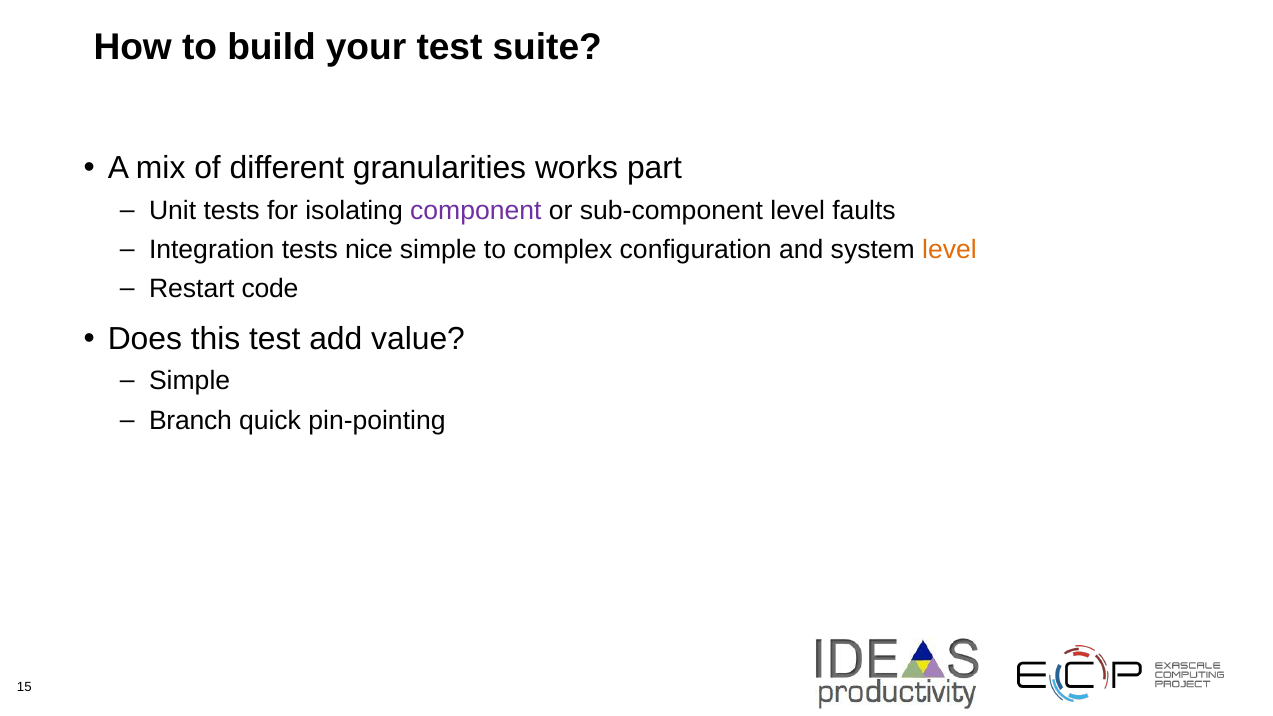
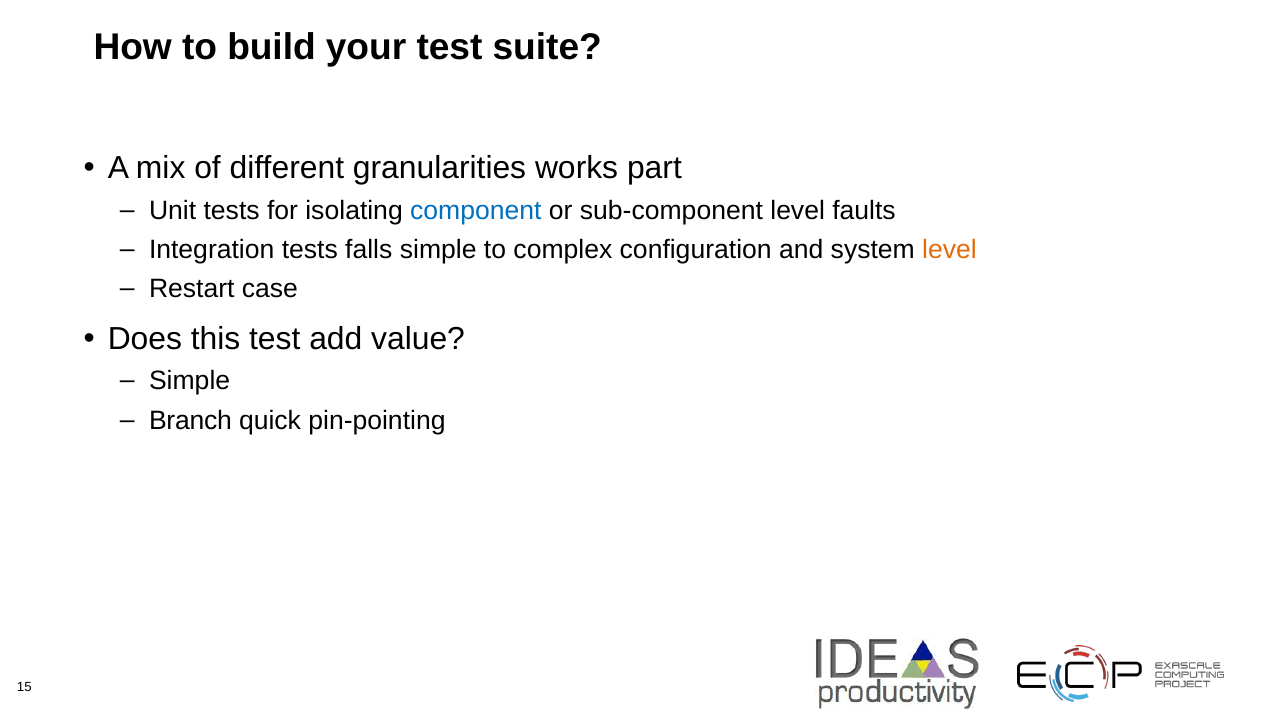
component colour: purple -> blue (476, 211)
nice: nice -> falls (369, 250)
code: code -> case (270, 289)
